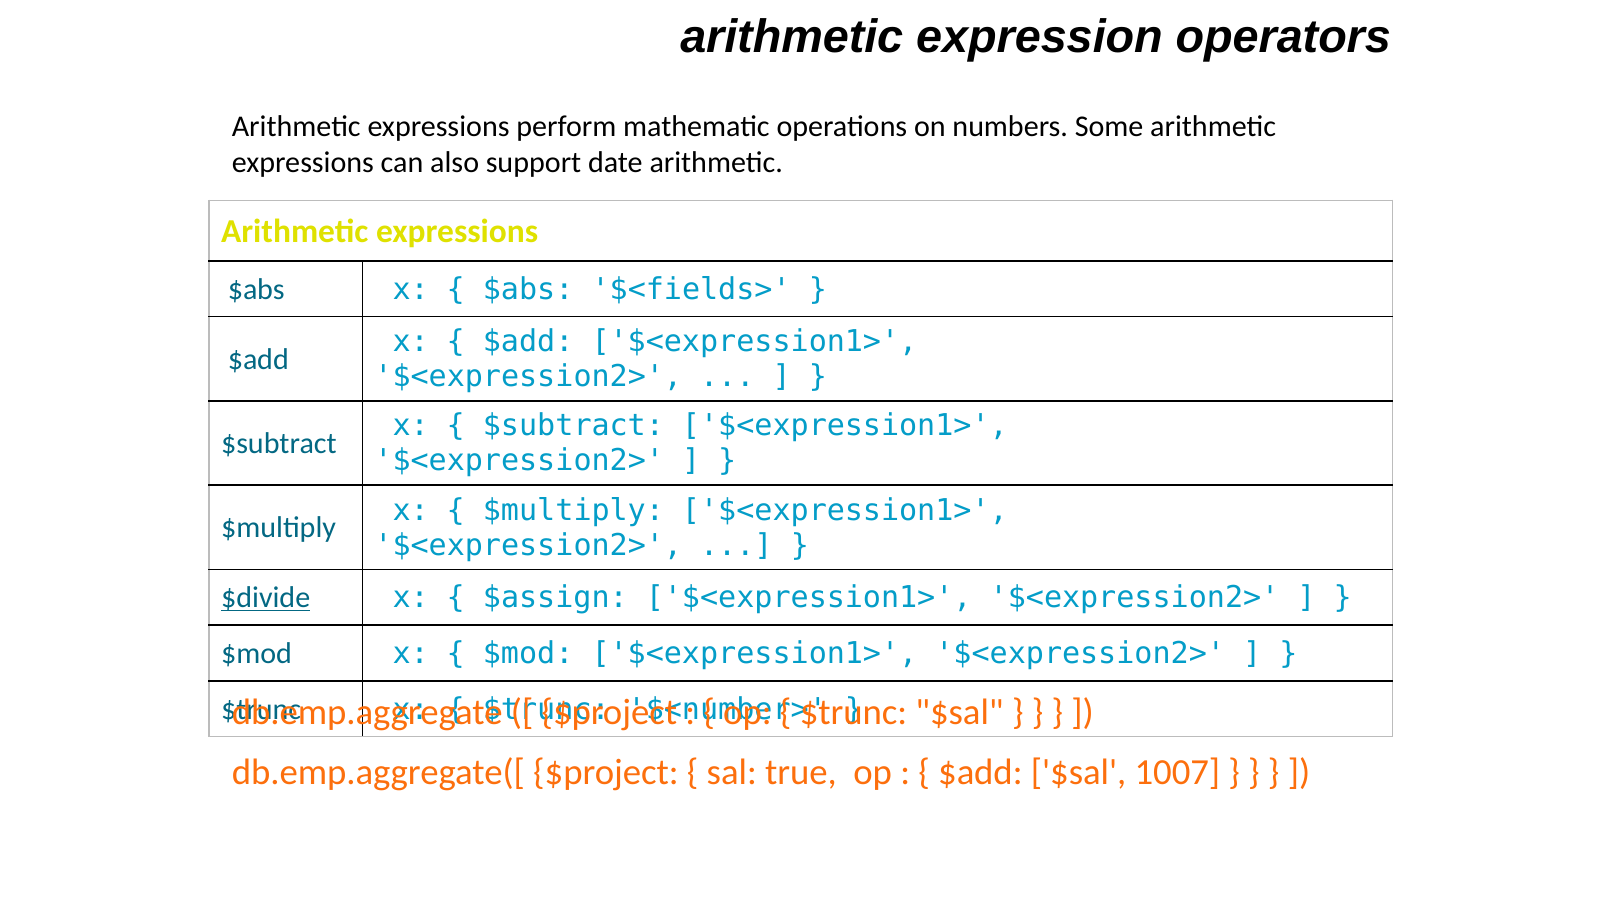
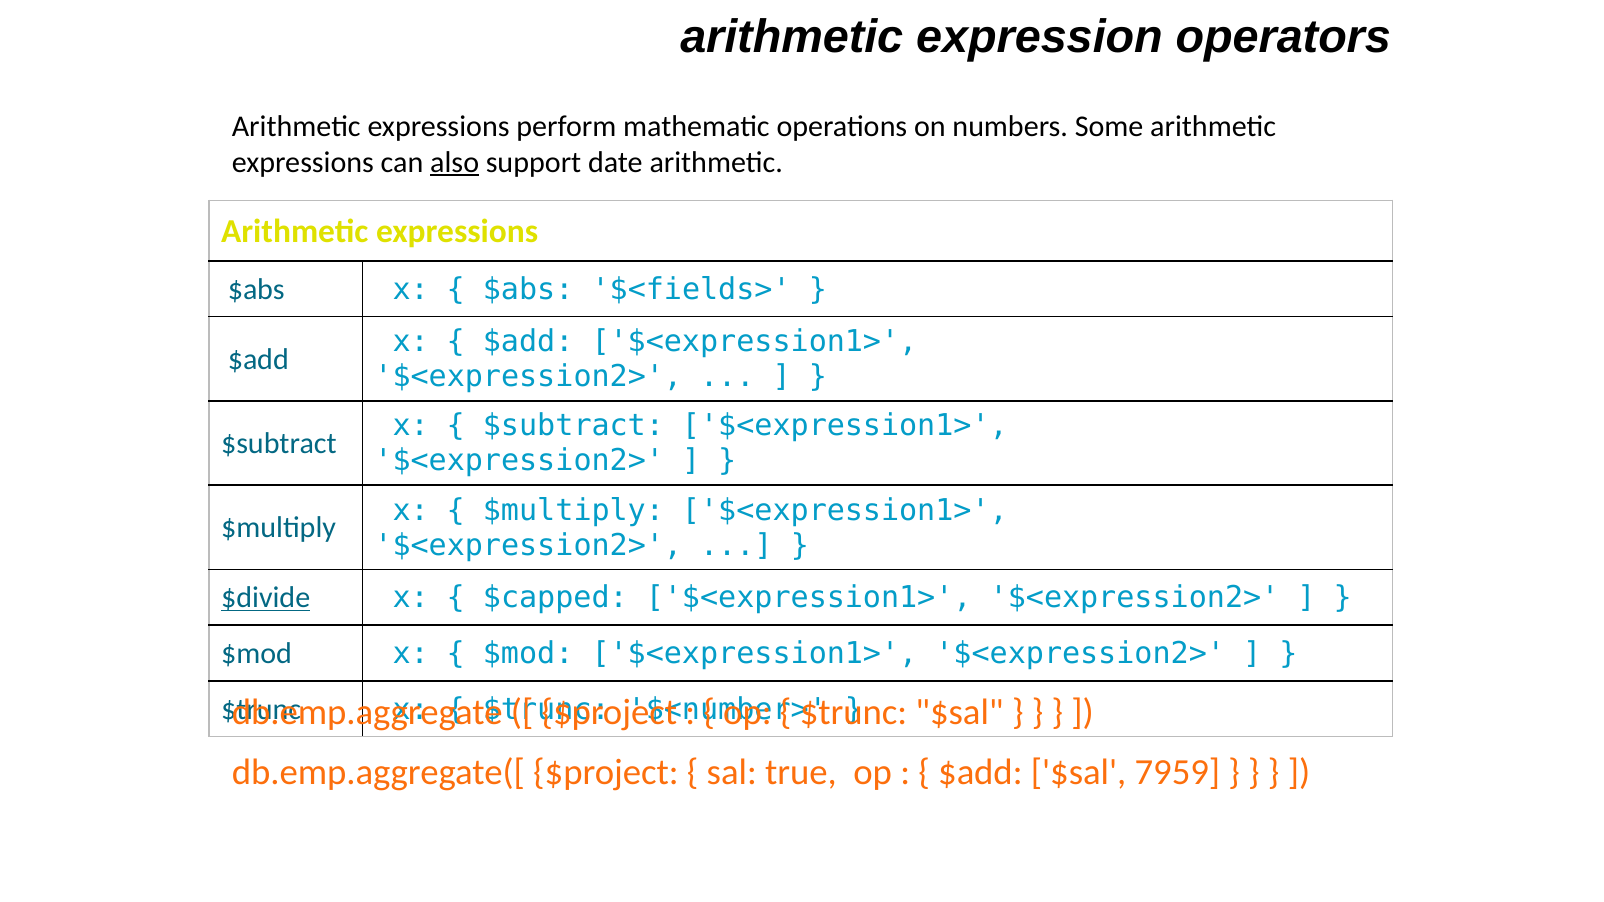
also underline: none -> present (455, 162)
$assign: $assign -> $capped (555, 598)
1007: 1007 -> 7959 (1177, 772)
